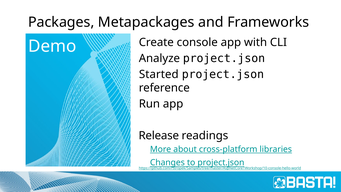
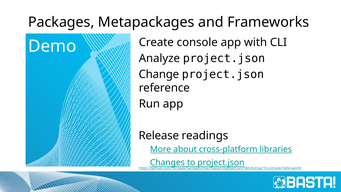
Started: Started -> Change (159, 74)
